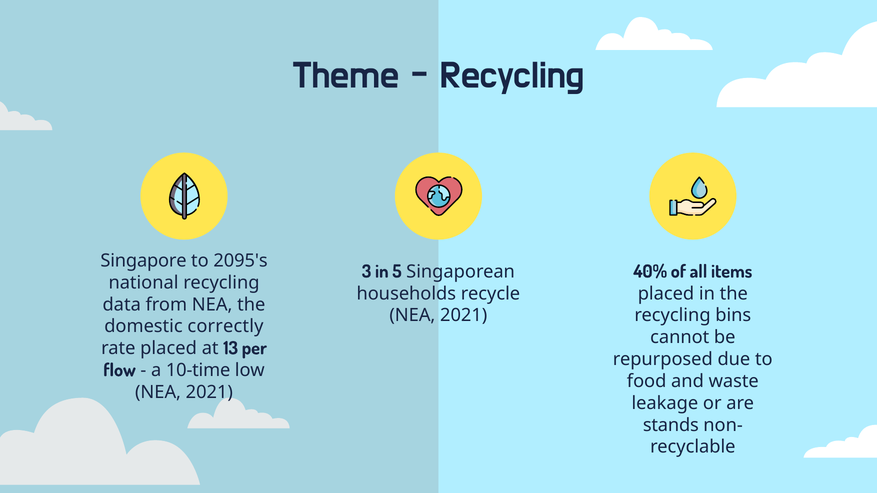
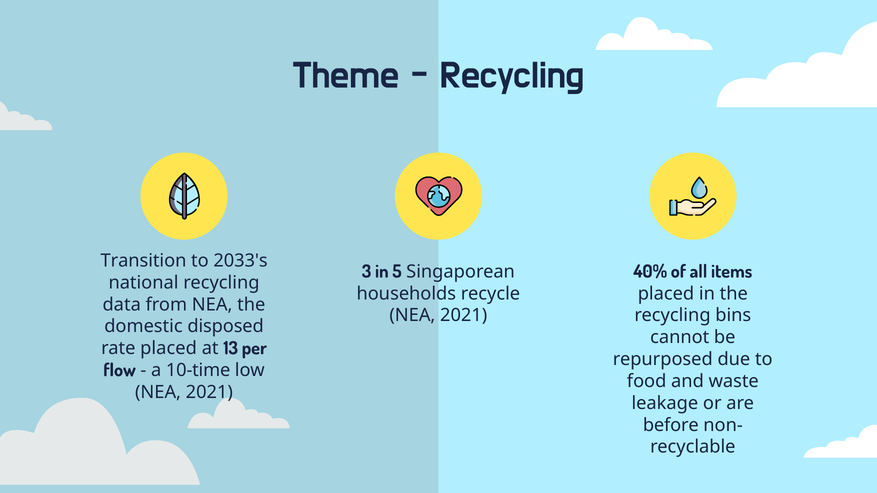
Singapore: Singapore -> Transition (143, 261)
2095's: 2095's -> 2033's (241, 261)
correctly: correctly -> disposed (226, 327)
stands: stands -> before (671, 425)
